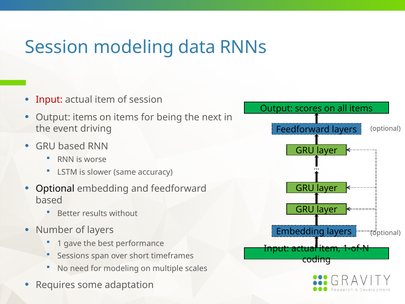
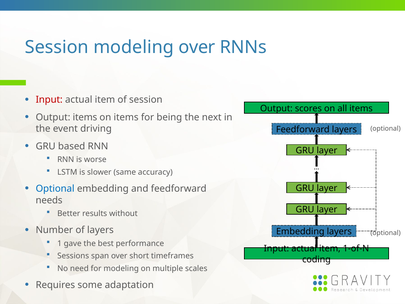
modeling data: data -> over (197, 47)
Optional colour: black -> blue (55, 189)
based: based -> needs (49, 200)
